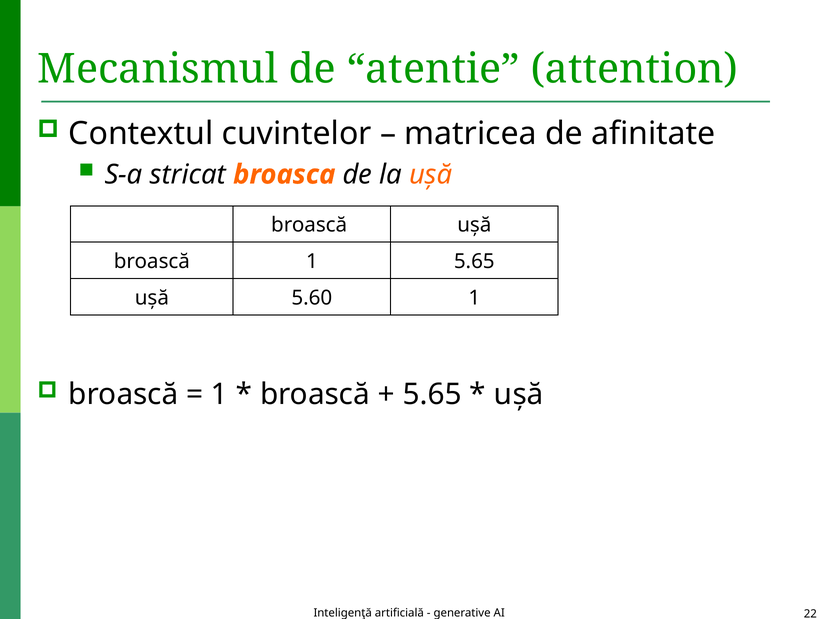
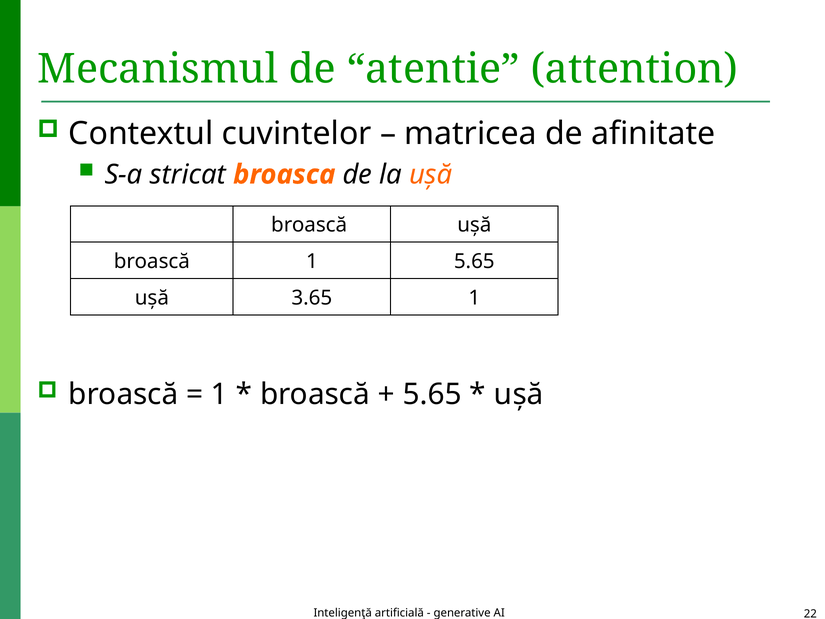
5.60: 5.60 -> 3.65 (312, 298)
